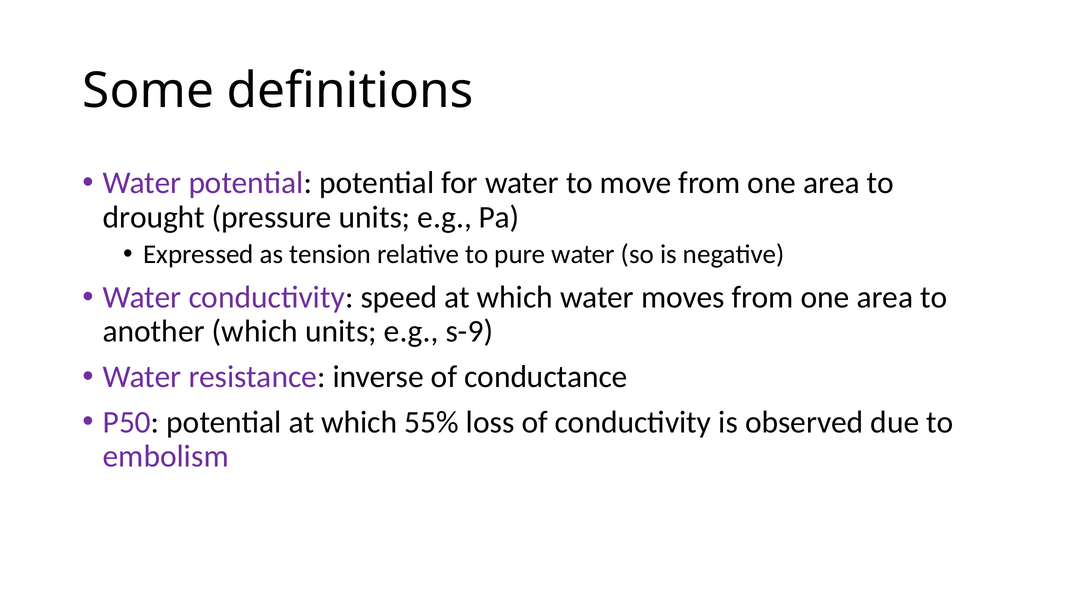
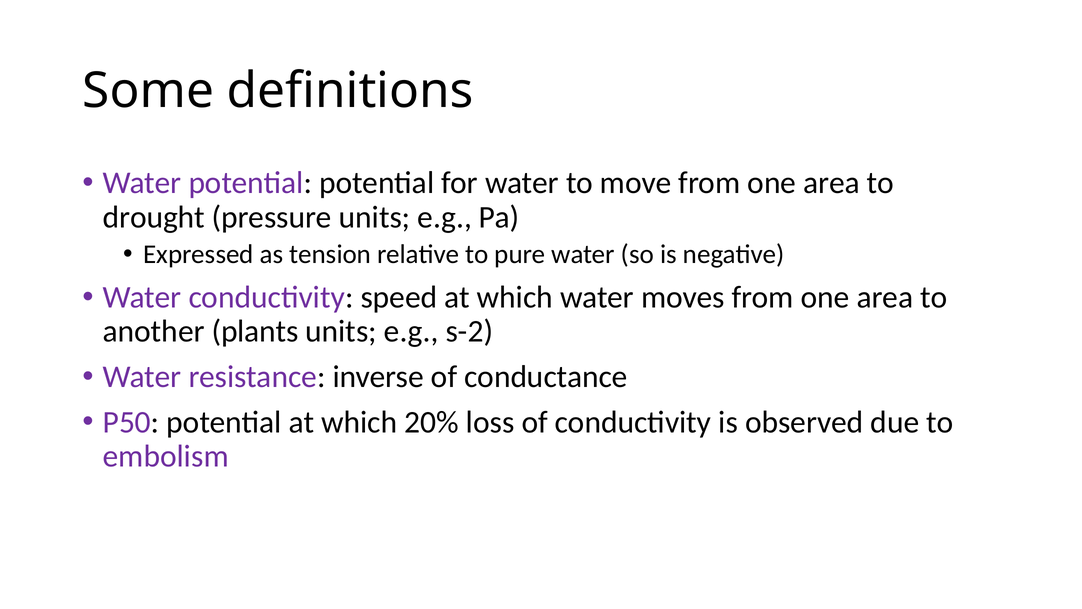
another which: which -> plants (255, 331)
s-9: s-9 -> s-2 (469, 331)
55%: 55% -> 20% (432, 422)
